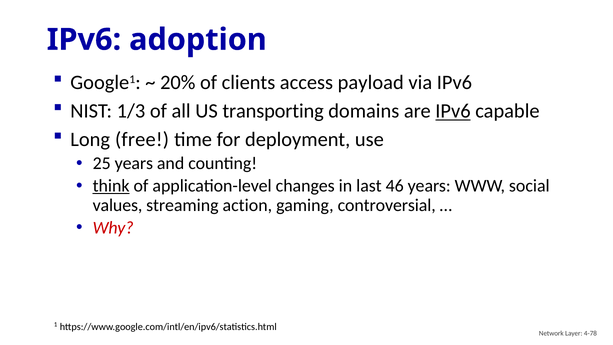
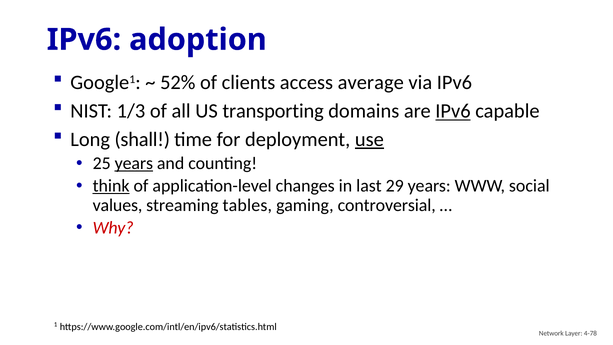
20%: 20% -> 52% (178, 83)
payload: payload -> average (371, 83)
free: free -> shall (142, 139)
use underline: none -> present (369, 139)
years underline: none -> present (134, 163)
46: 46 -> 29 (395, 186)
action: action -> tables (247, 205)
